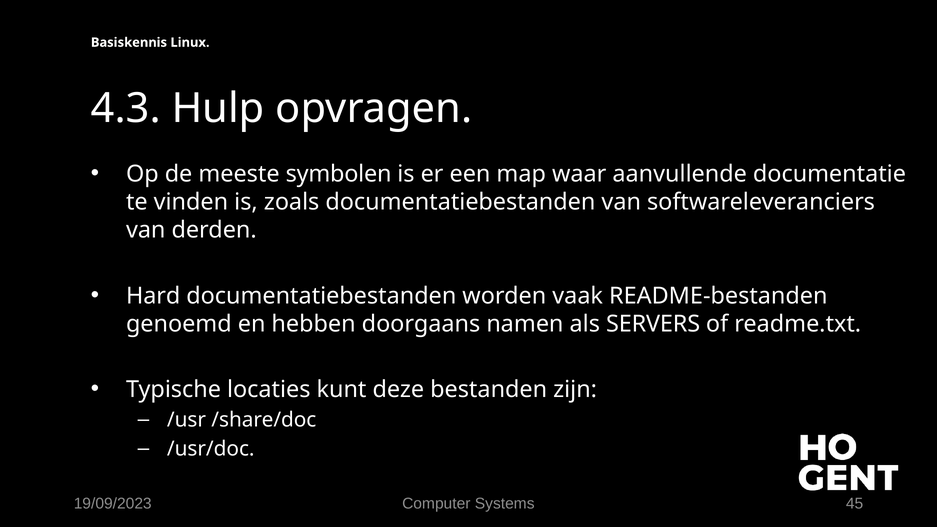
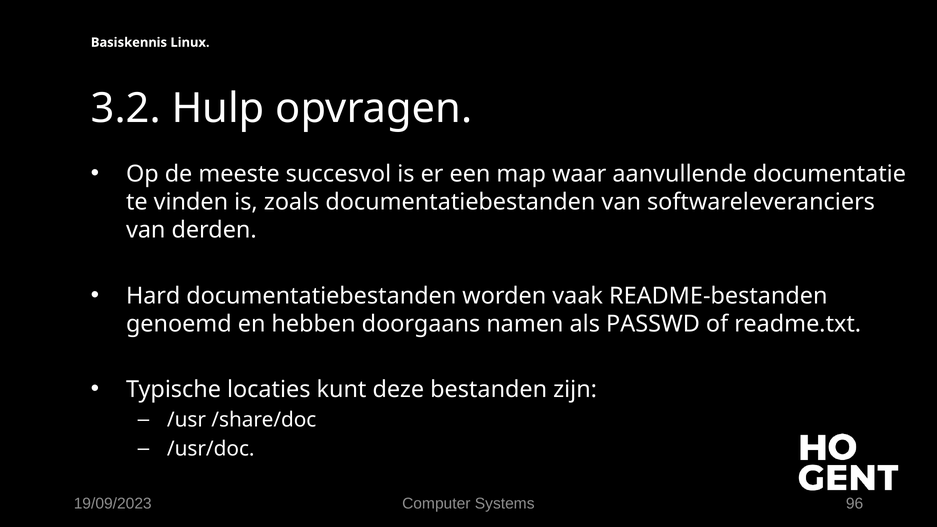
4.3: 4.3 -> 3.2 (126, 109)
symbolen: symbolen -> succesvol (338, 174)
SERVERS: SERVERS -> PASSWD (653, 324)
45: 45 -> 96 (855, 504)
